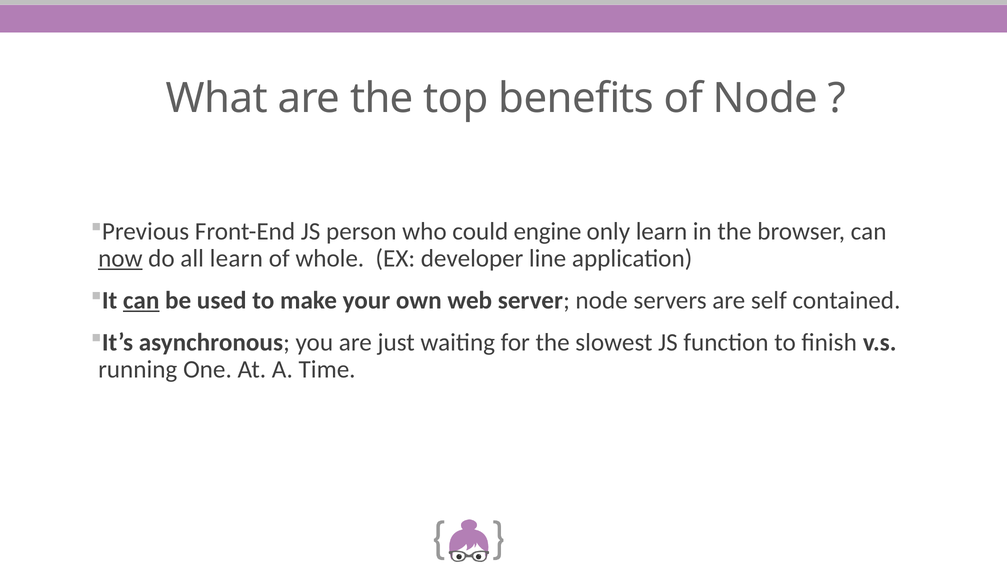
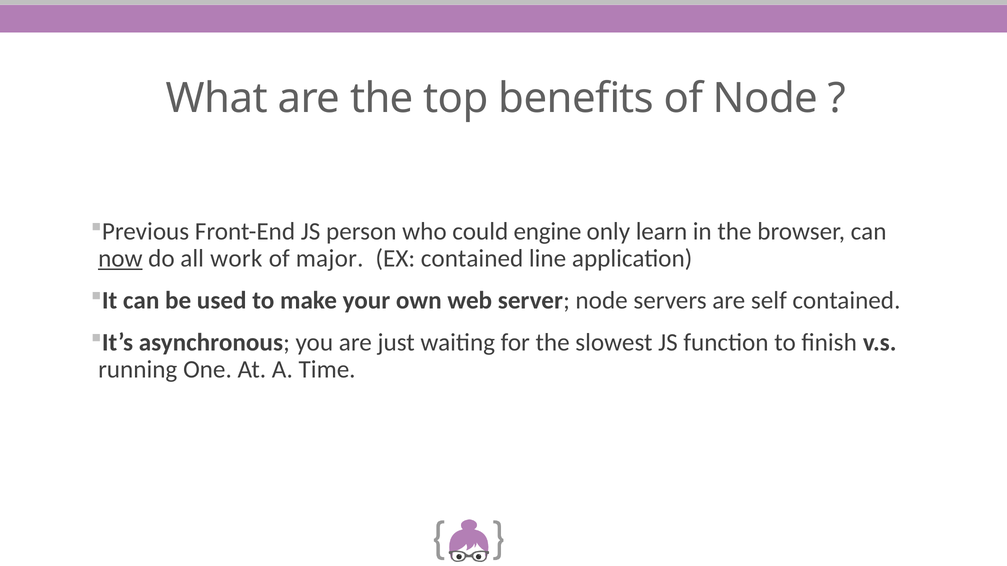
all learn: learn -> work (236, 259)
whole: whole -> major (330, 259)
EX developer: developer -> contained (472, 259)
can underline: present -> none (141, 301)
